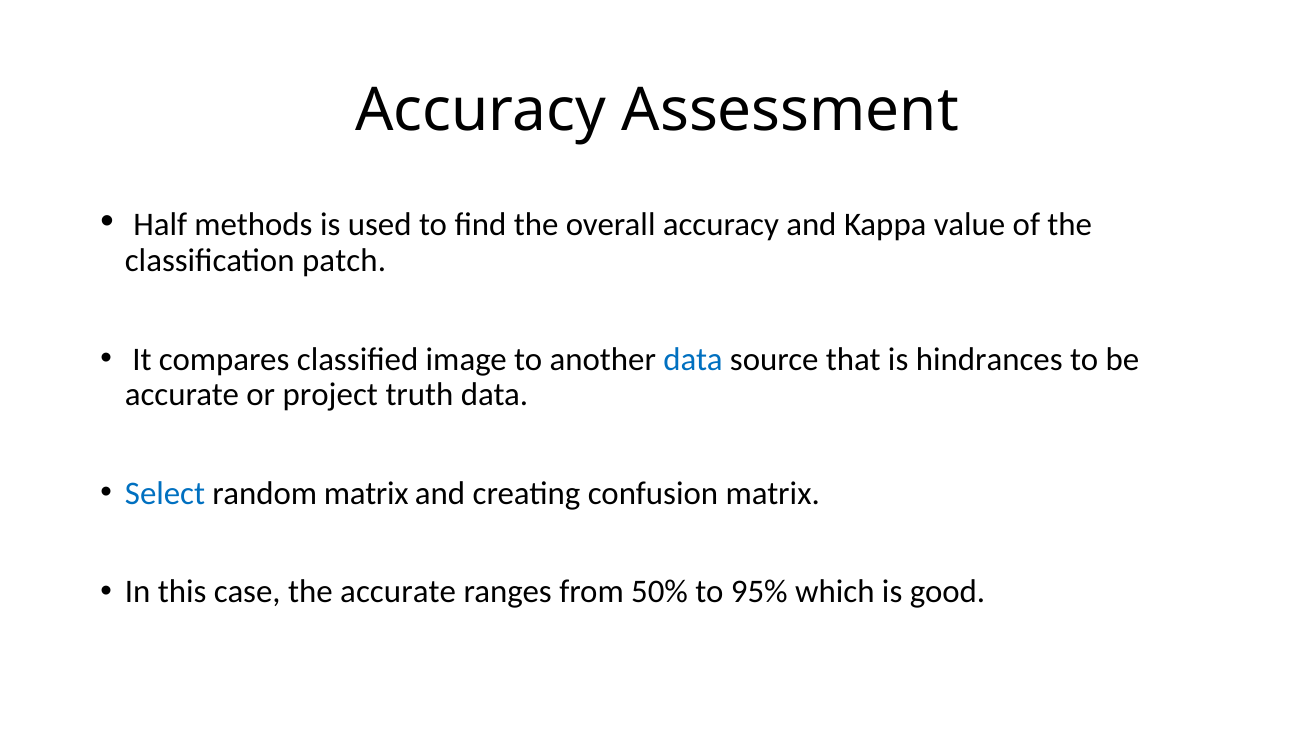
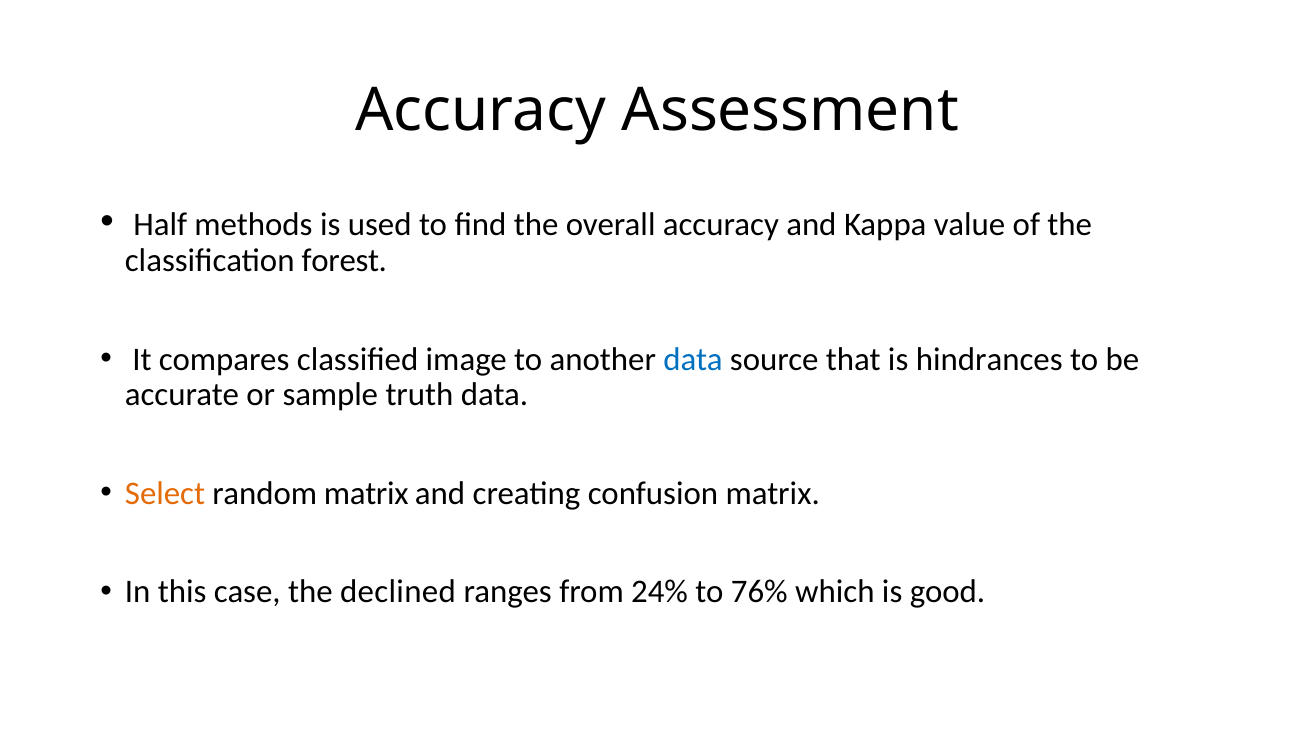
patch: patch -> forest (344, 261)
project: project -> sample (330, 395)
Select colour: blue -> orange (165, 493)
the accurate: accurate -> declined (398, 591)
50%: 50% -> 24% (660, 591)
95%: 95% -> 76% (759, 591)
